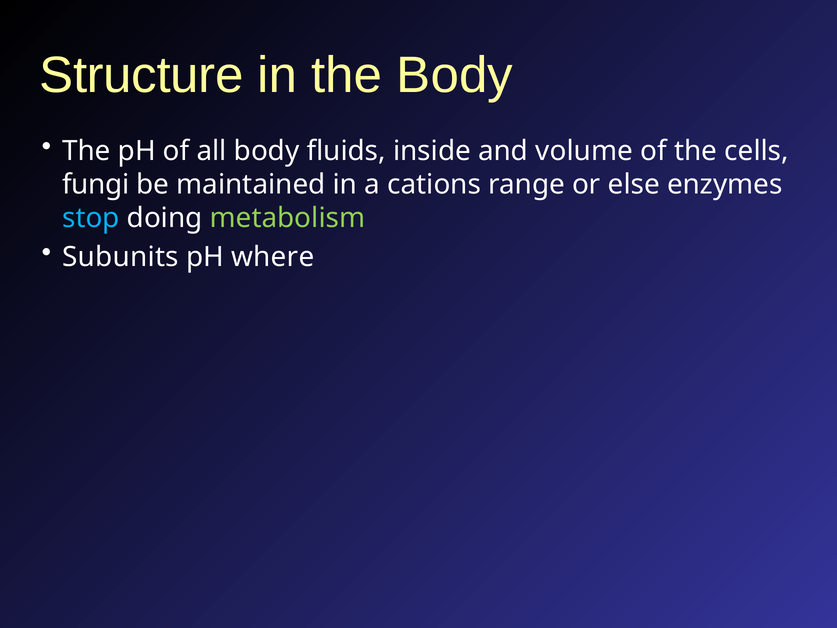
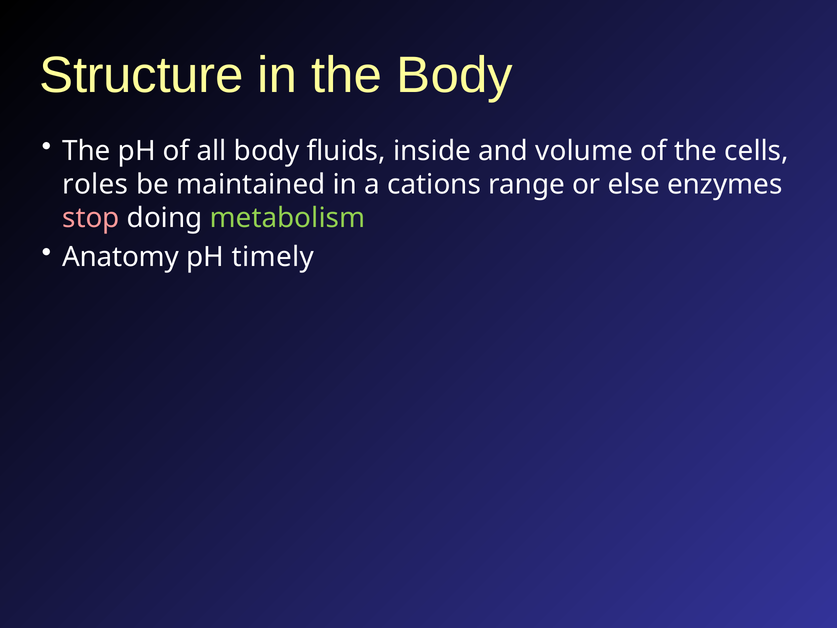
fungi: fungi -> roles (95, 184)
stop colour: light blue -> pink (91, 218)
Subunits: Subunits -> Anatomy (121, 257)
where: where -> timely (273, 257)
